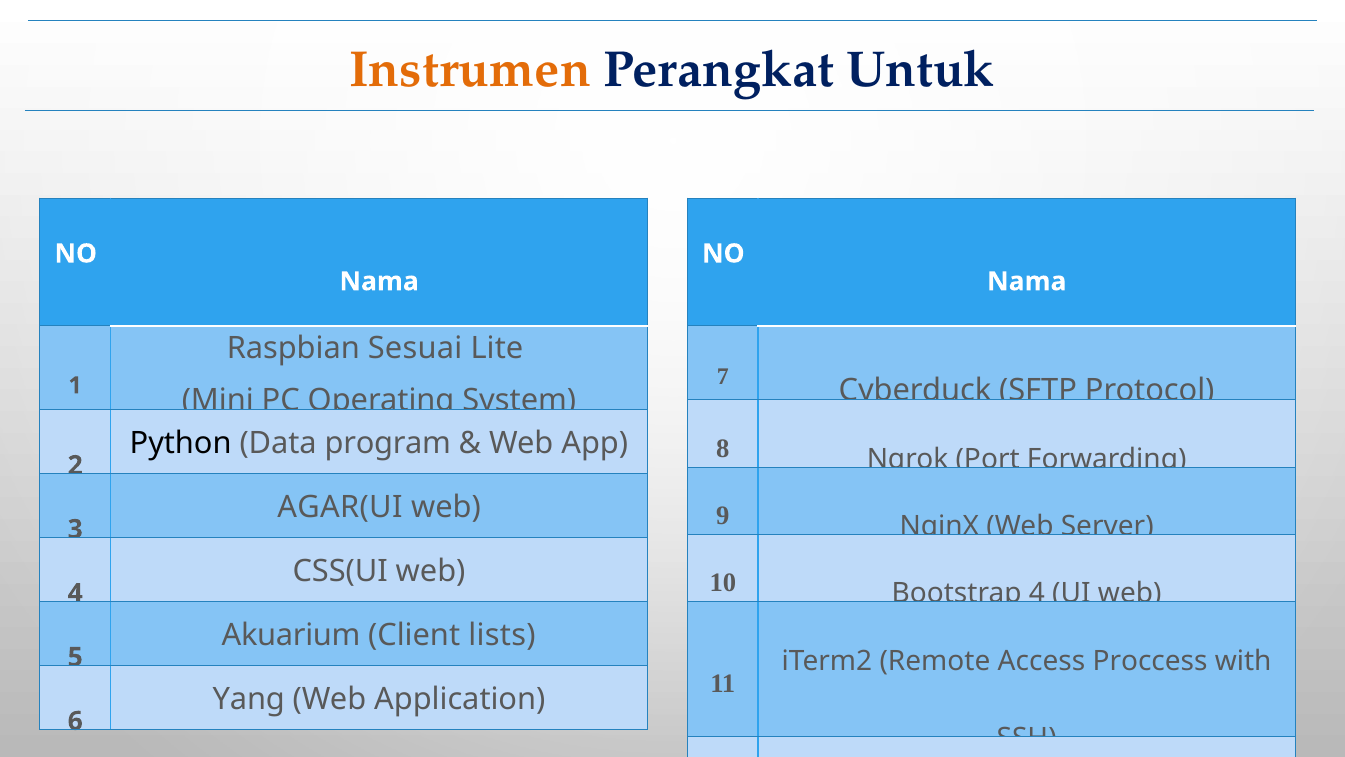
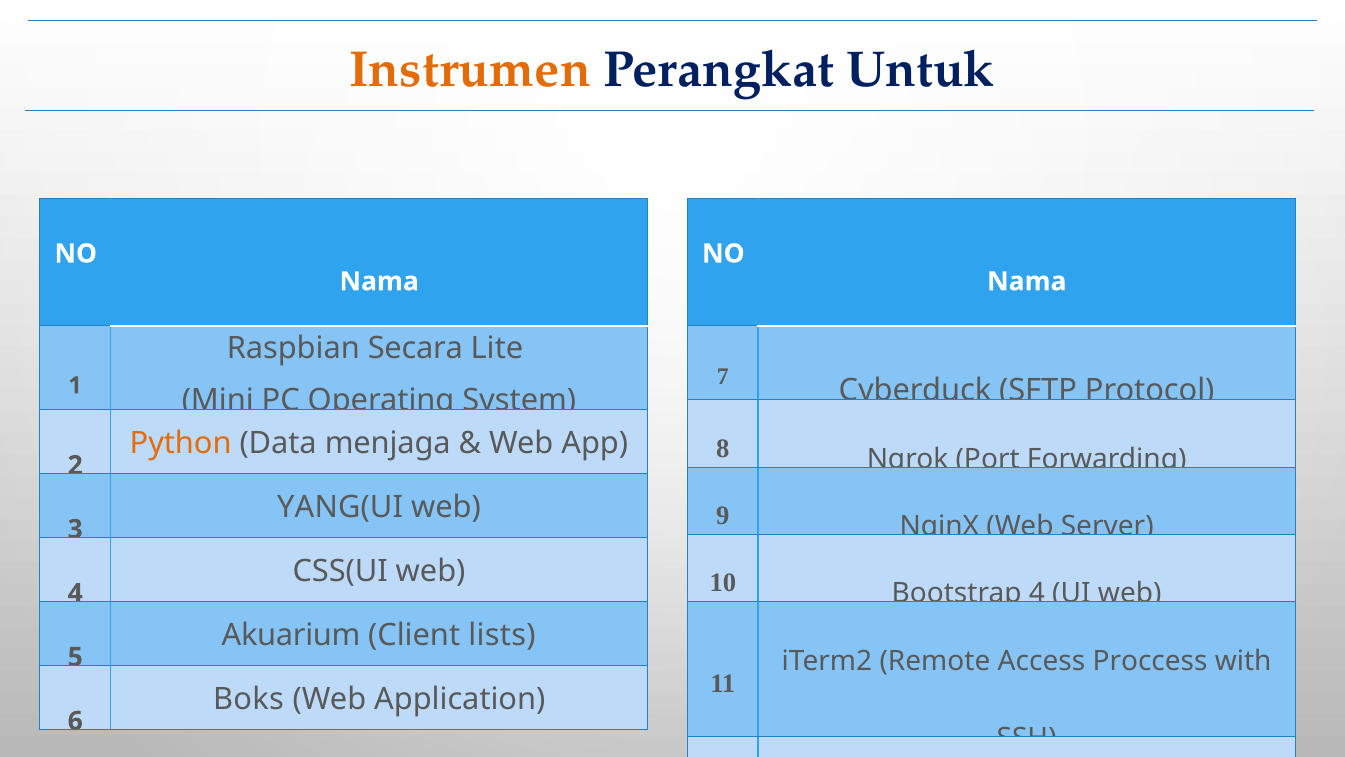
Sesuai: Sesuai -> Secara (415, 348)
Python colour: black -> orange (181, 443)
program: program -> menjaga (388, 443)
AGAR(UI: AGAR(UI -> YANG(UI (340, 507)
Yang: Yang -> Boks (249, 699)
